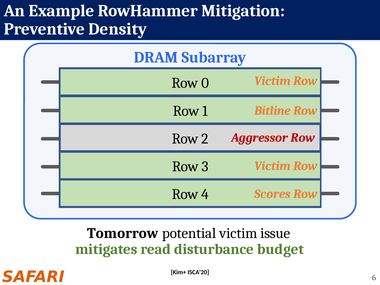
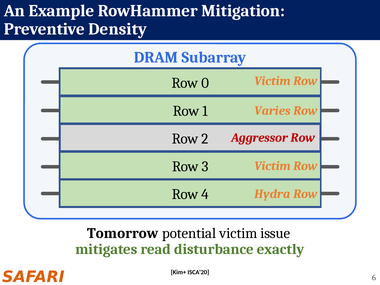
Bitline: Bitline -> Varies (272, 111)
Scores: Scores -> Hydra (272, 194)
budget: budget -> exactly (281, 249)
